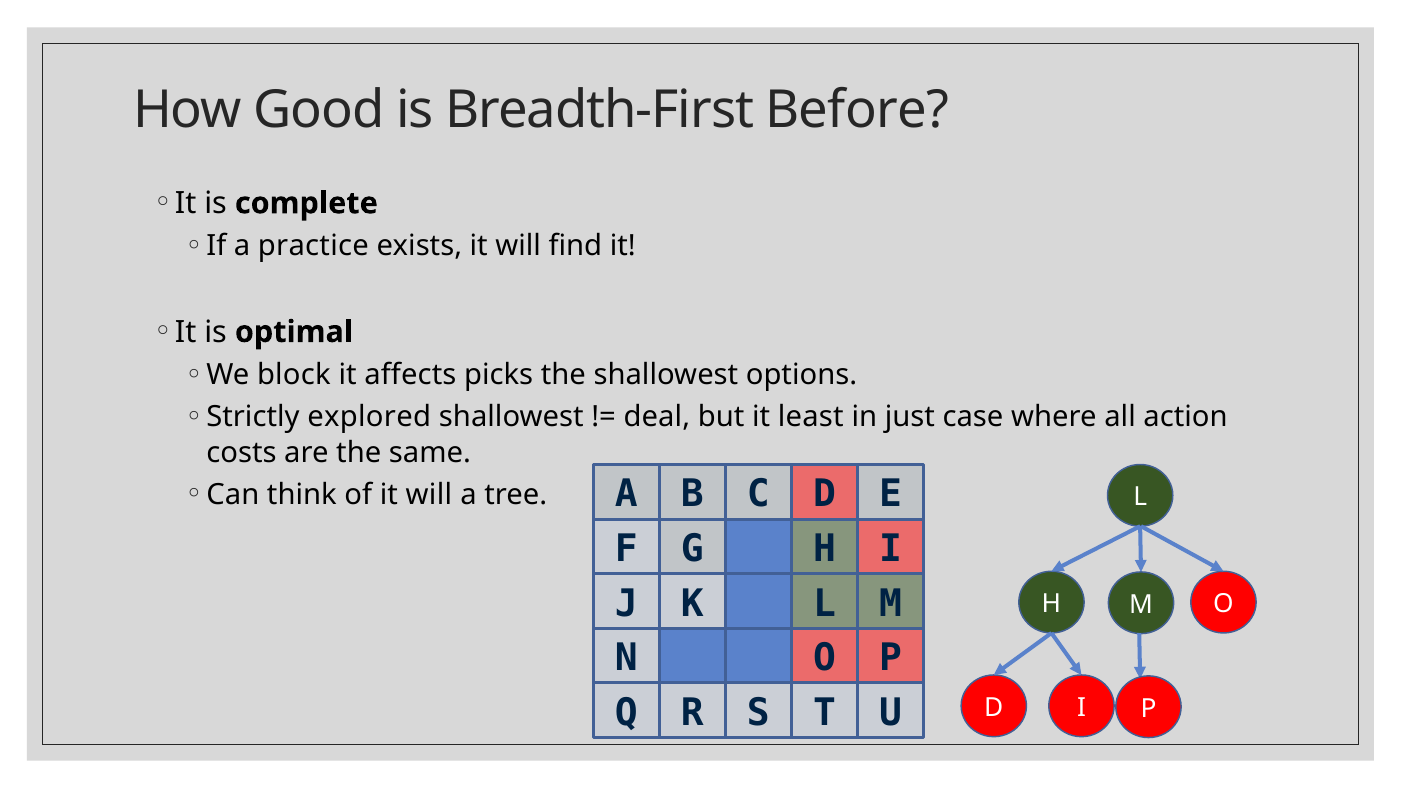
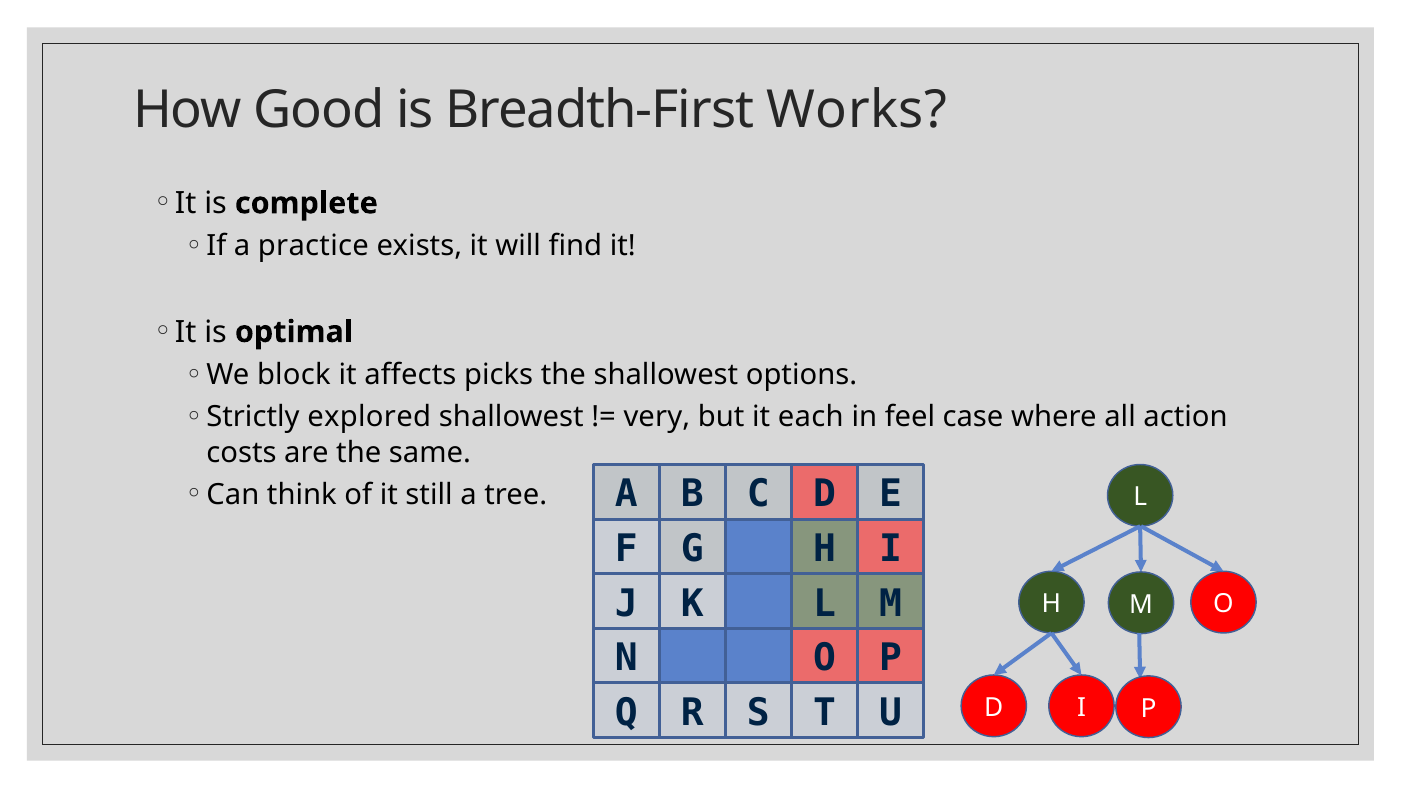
Before: Before -> Works (857, 110)
deal: deal -> very (657, 417)
least: least -> each (811, 417)
just: just -> feel (910, 417)
of it will: will -> still (429, 495)
